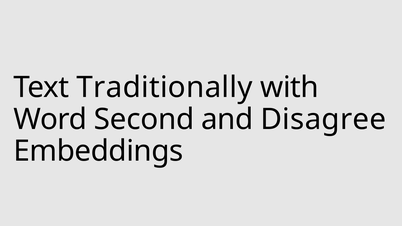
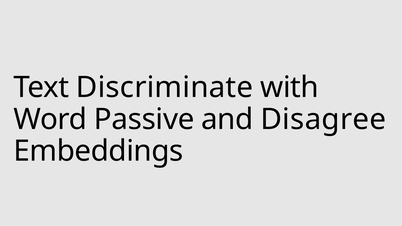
Traditionally: Traditionally -> Discriminate (165, 87)
Second: Second -> Passive (144, 119)
